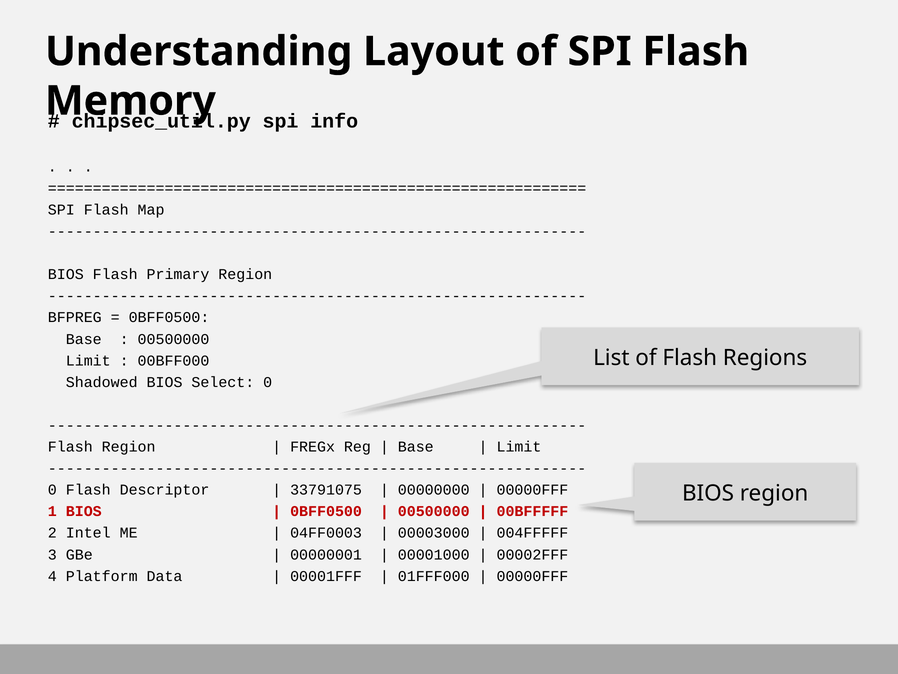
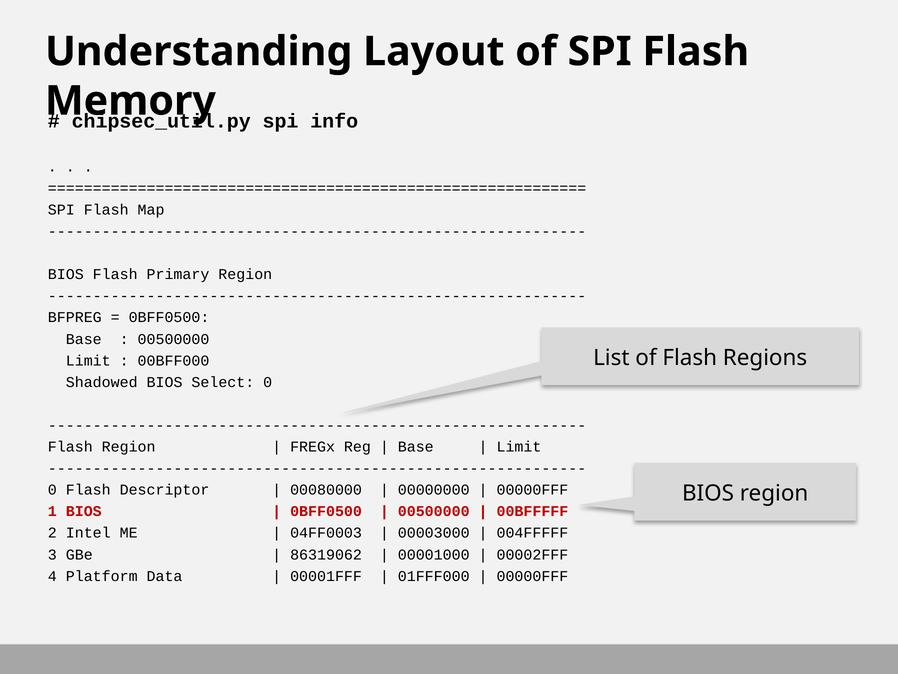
33791075: 33791075 -> 00080000 (326, 490)
00000001: 00000001 -> 86319062 (326, 554)
